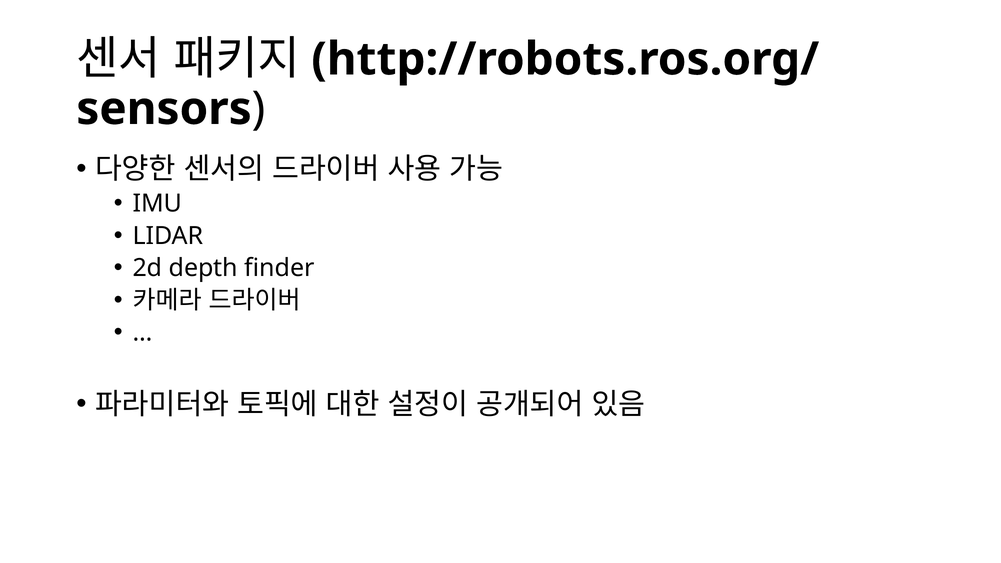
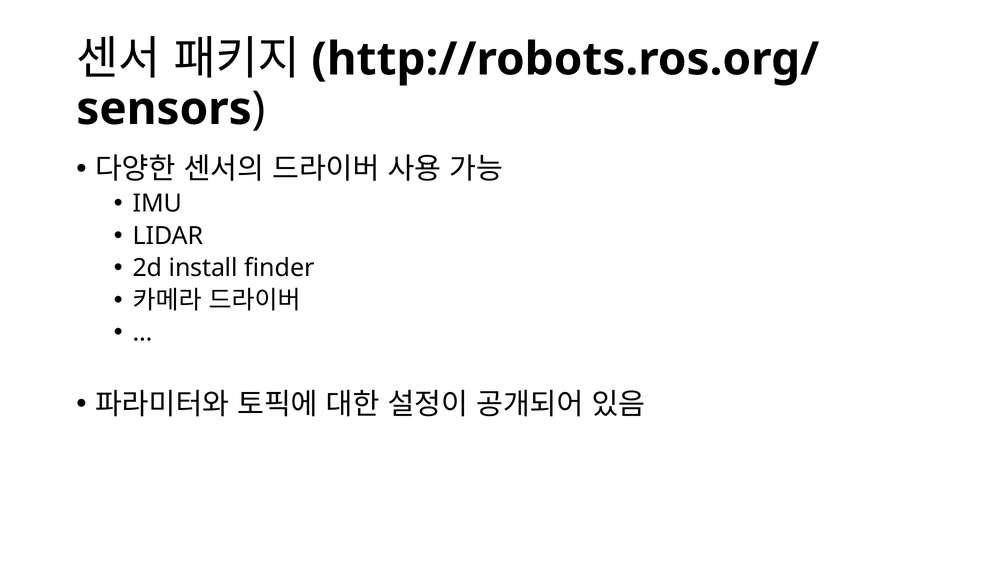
depth: depth -> install (203, 268)
